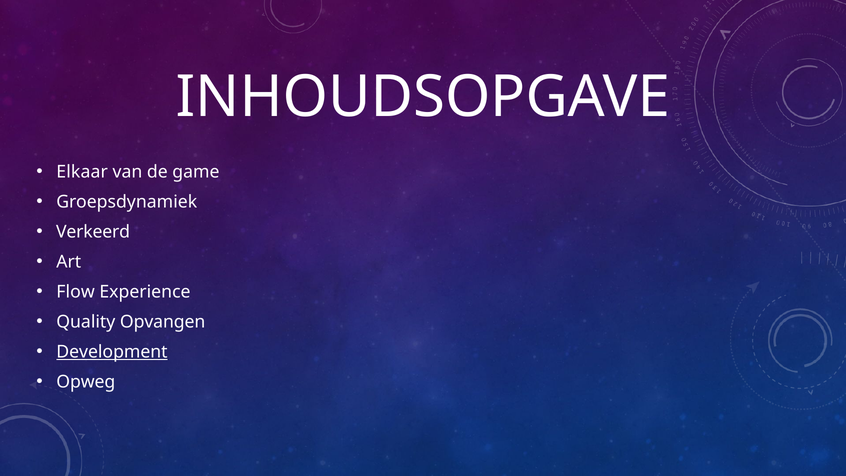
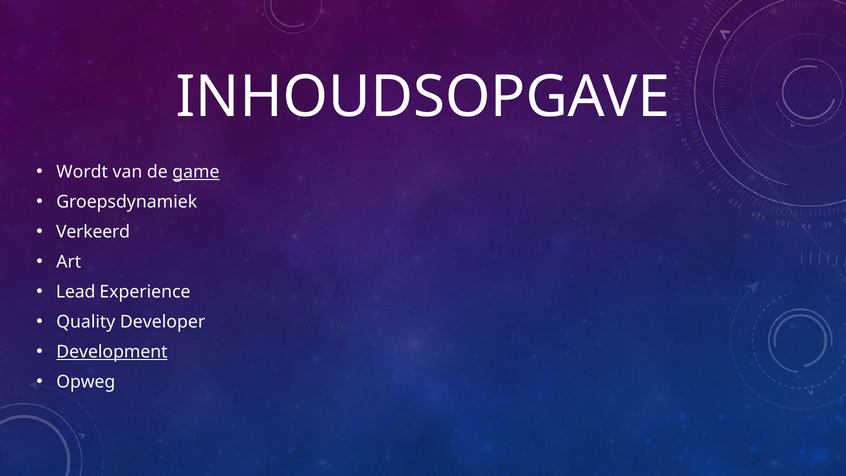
Elkaar: Elkaar -> Wordt (82, 172)
game underline: none -> present (196, 172)
Flow: Flow -> Lead (76, 292)
Opvangen: Opvangen -> Developer (163, 322)
